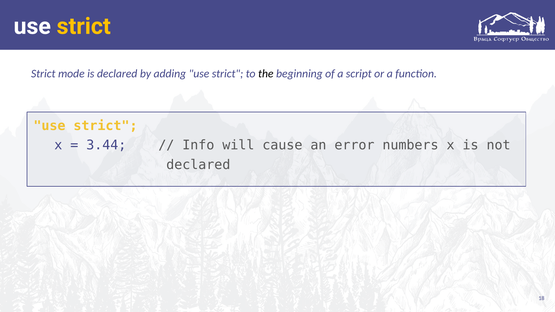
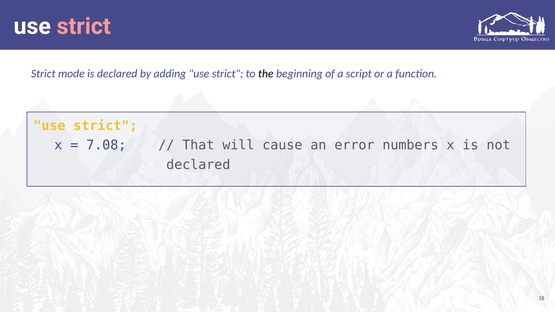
strict colour: yellow -> pink (84, 26)
3.44: 3.44 -> 7.08 (106, 145)
Info: Info -> That (198, 145)
